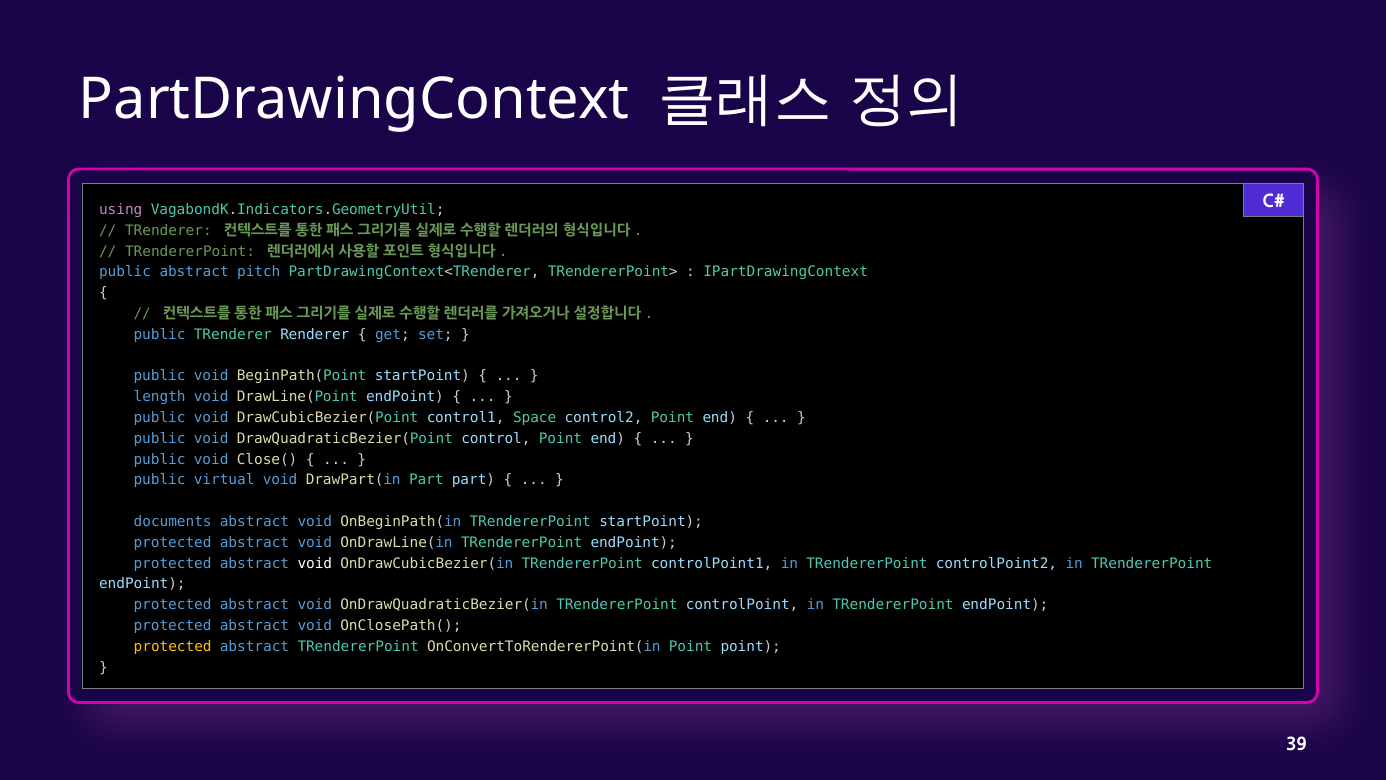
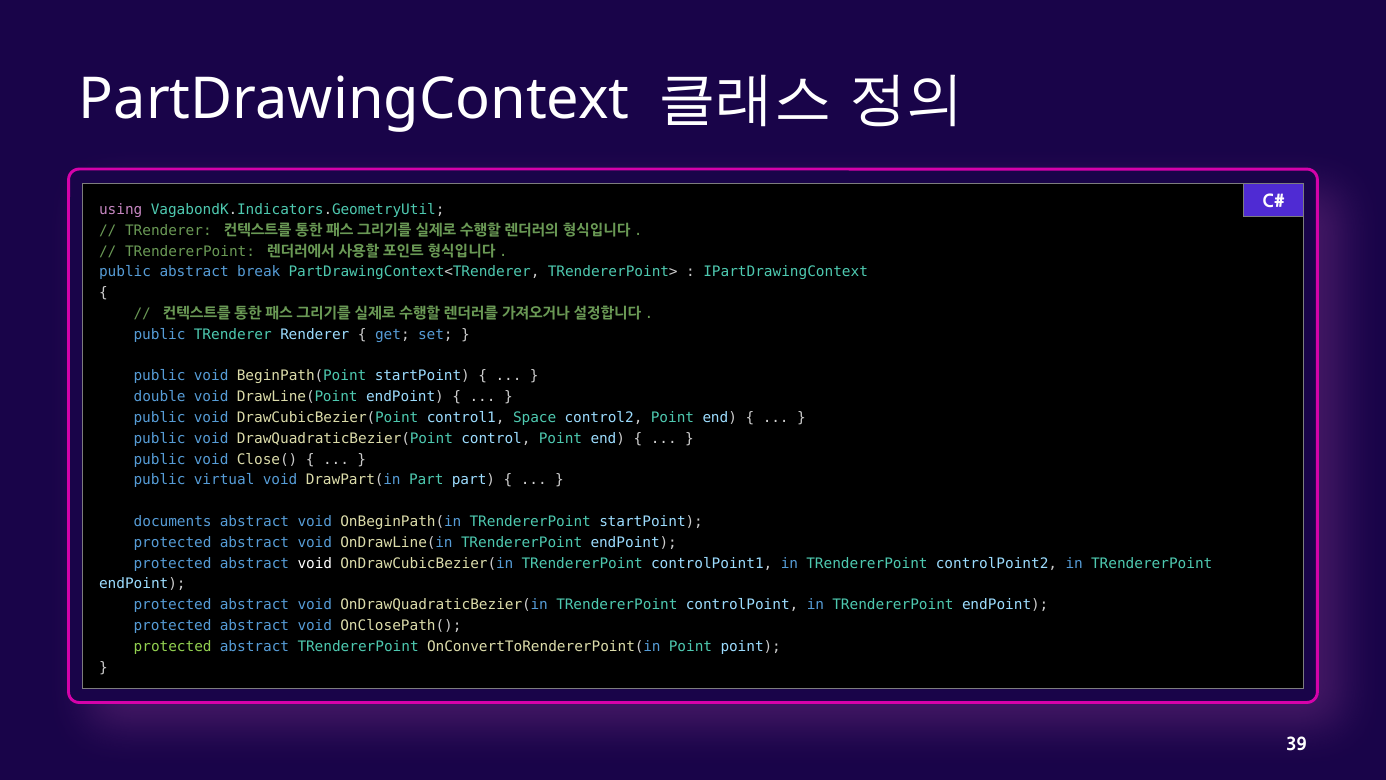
pitch: pitch -> break (259, 272)
length: length -> double (160, 397)
protected colour: yellow -> light green (173, 646)
